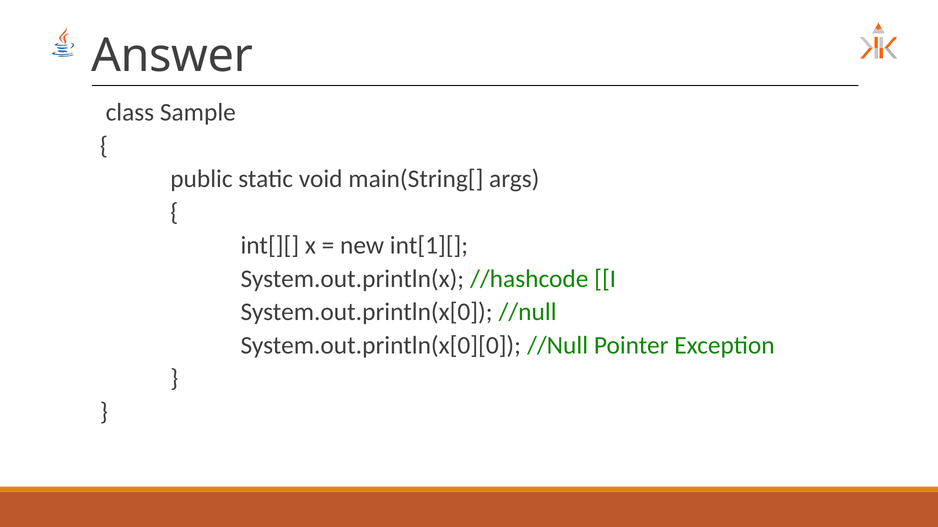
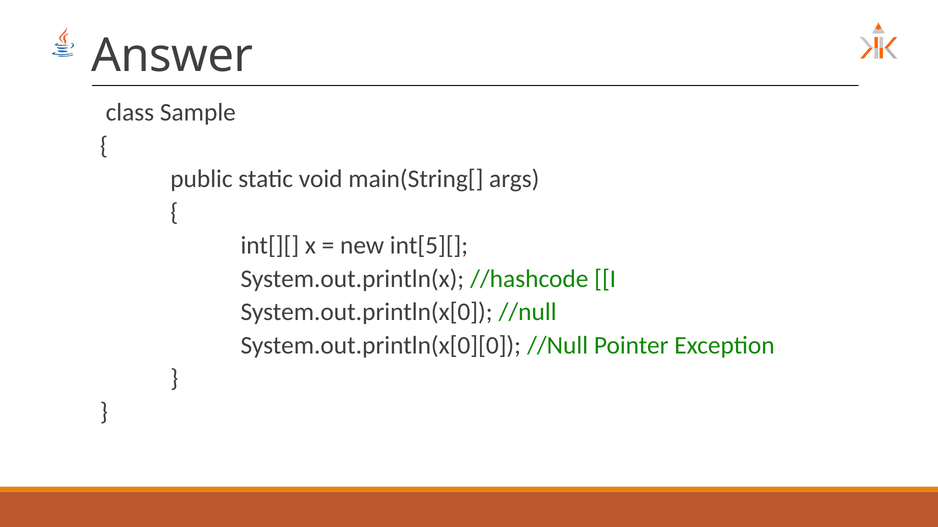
int[1][: int[1][ -> int[5][ (429, 246)
